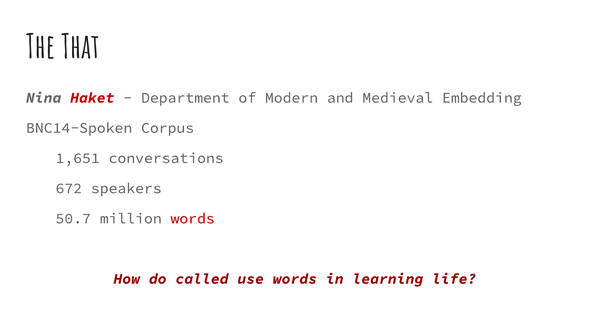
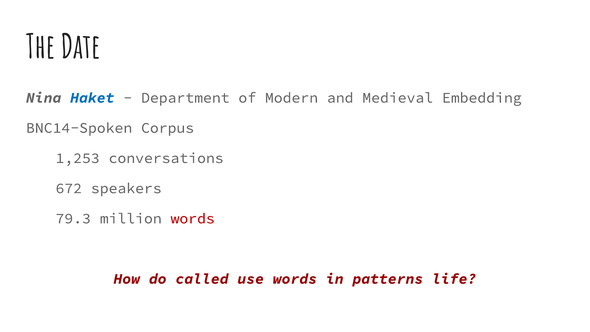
That: That -> Date (81, 47)
Haket colour: red -> blue (92, 98)
1,651: 1,651 -> 1,253 (78, 158)
50.7: 50.7 -> 79.3 (73, 218)
learning: learning -> patterns (388, 279)
